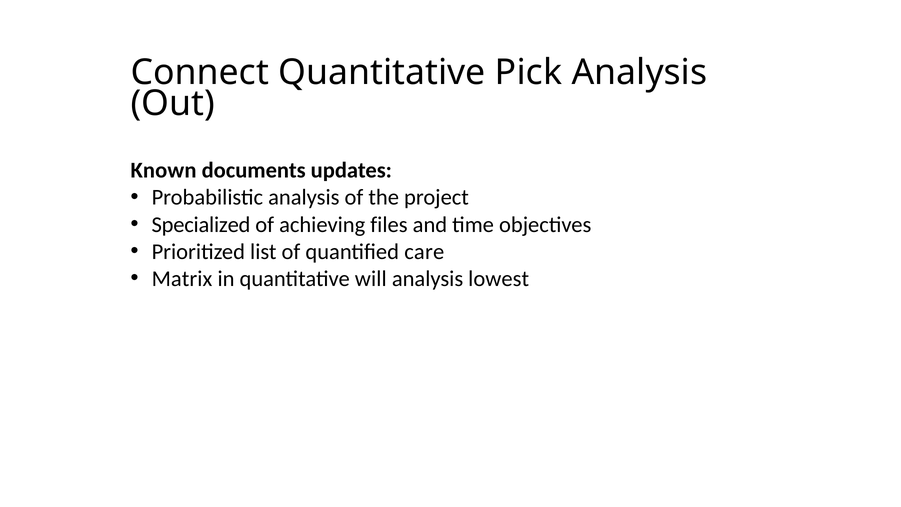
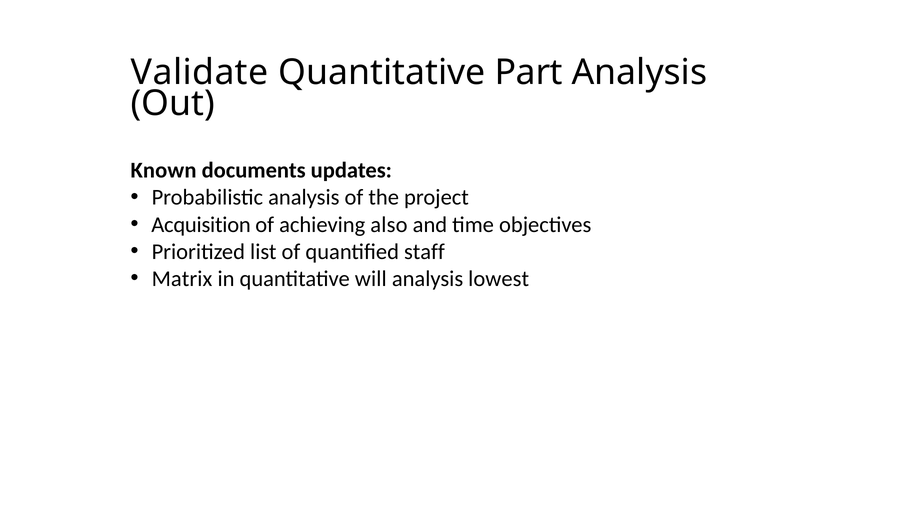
Connect: Connect -> Validate (200, 73)
Pick: Pick -> Part (529, 73)
Specialized: Specialized -> Acquisition (201, 224)
files: files -> also (389, 224)
care: care -> staff (424, 252)
